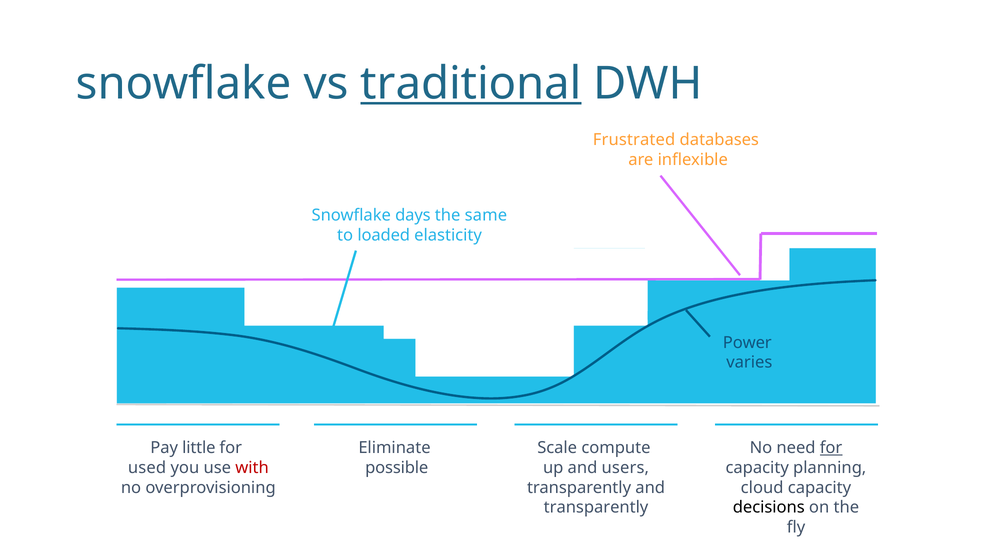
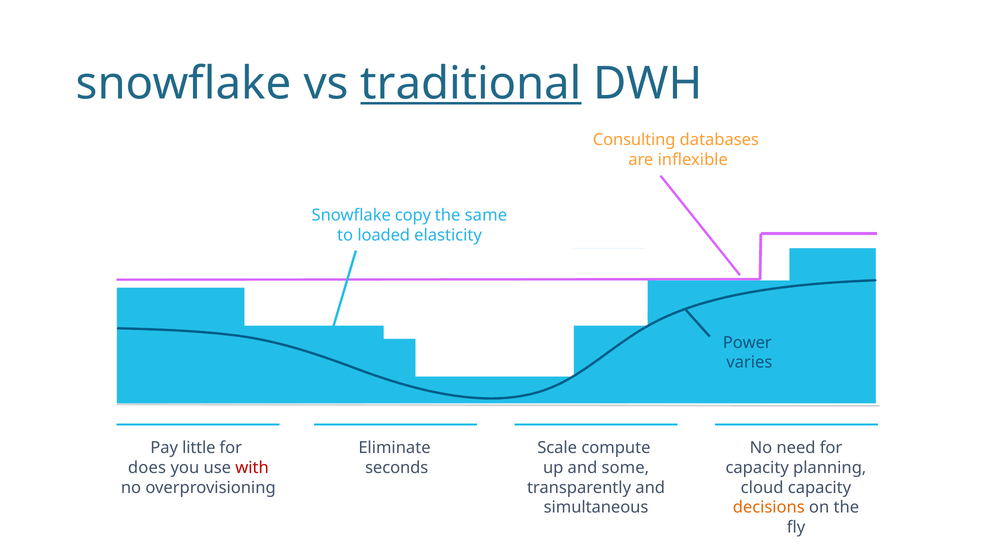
Frustrated: Frustrated -> Consulting (634, 140)
days: days -> copy (413, 215)
for underline: present -> none (831, 448)
used: used -> does (147, 468)
possible: possible -> seconds (397, 468)
users: users -> some (625, 468)
transparently: transparently -> simultaneous (596, 508)
decisions colour: black -> orange (769, 508)
